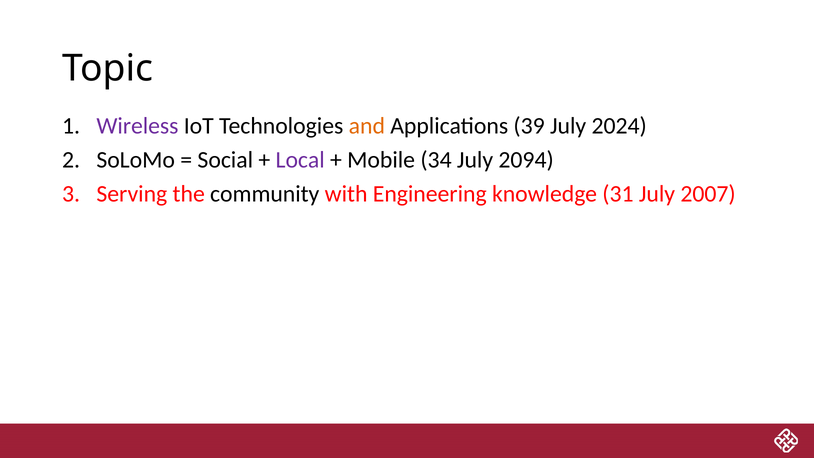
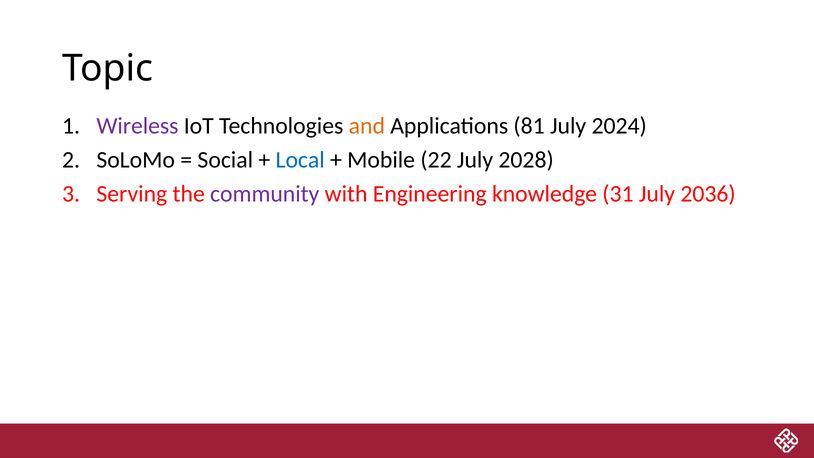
39: 39 -> 81 (529, 126)
Local colour: purple -> blue (300, 160)
34: 34 -> 22 (436, 160)
2094: 2094 -> 2028 (526, 160)
community colour: black -> purple (265, 194)
2007: 2007 -> 2036 (708, 194)
